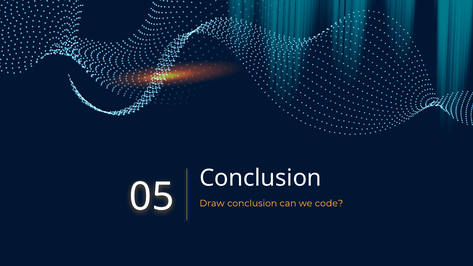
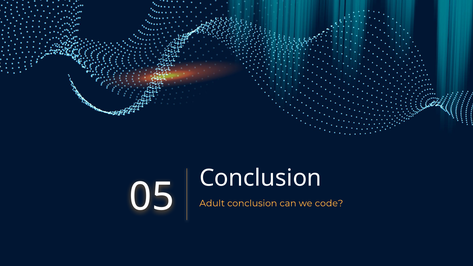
Draw: Draw -> Adult (212, 203)
